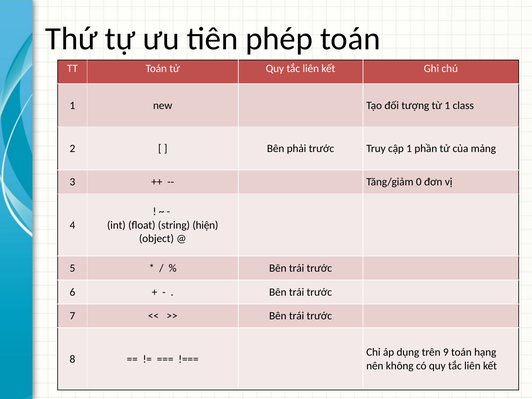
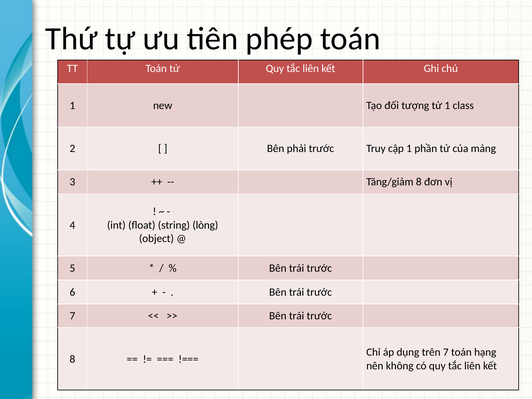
Tăng/giảm 0: 0 -> 8 (419, 182)
hiện: hiện -> lòng (205, 225)
trên 9: 9 -> 7 (446, 352)
